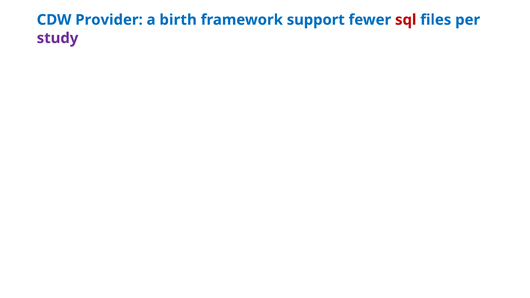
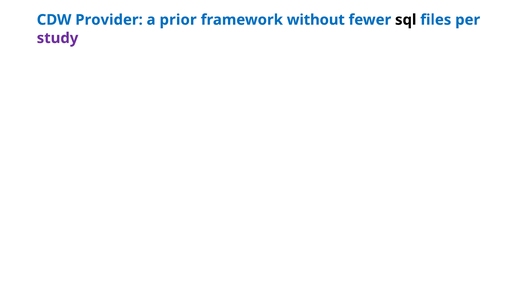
birth: birth -> prior (178, 20)
support: support -> without (316, 20)
sql colour: red -> black (406, 20)
